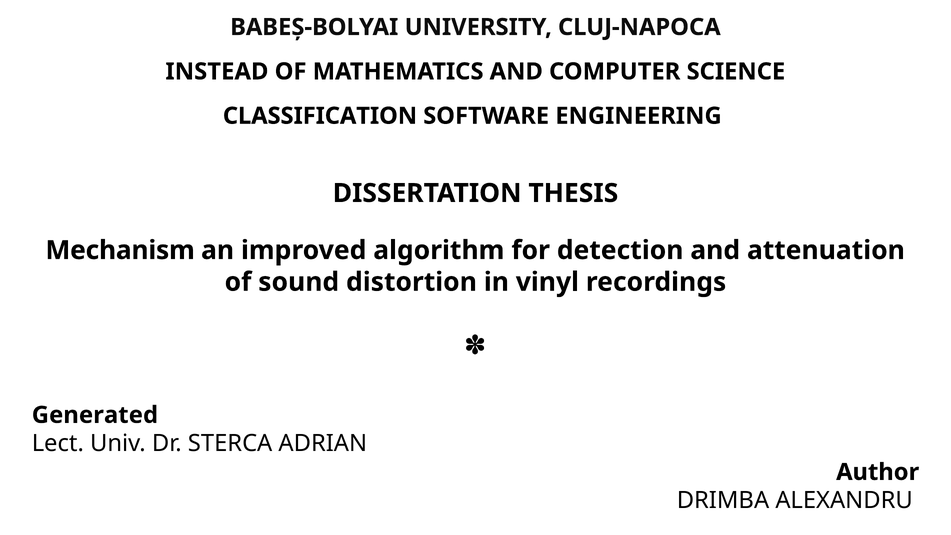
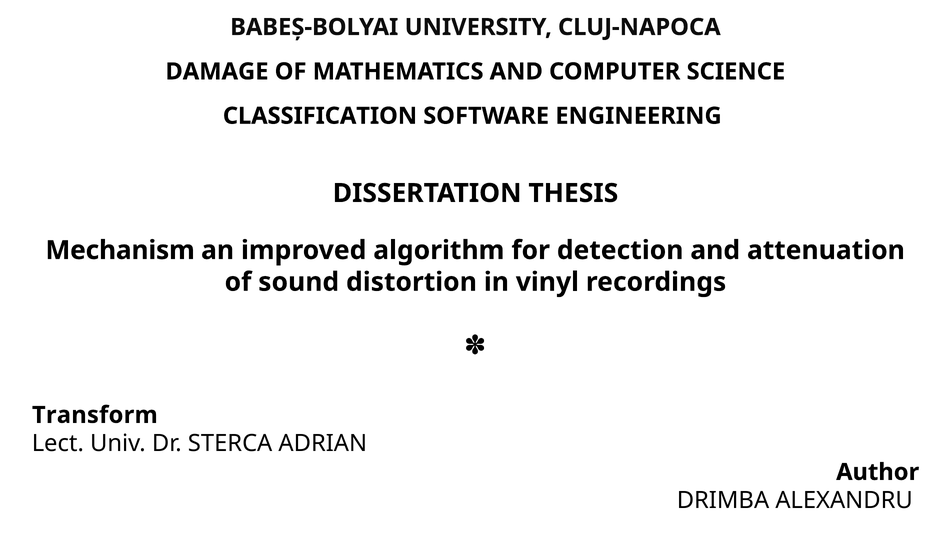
INSTEAD: INSTEAD -> DAMAGE (217, 72)
Generated: Generated -> Transform (95, 415)
